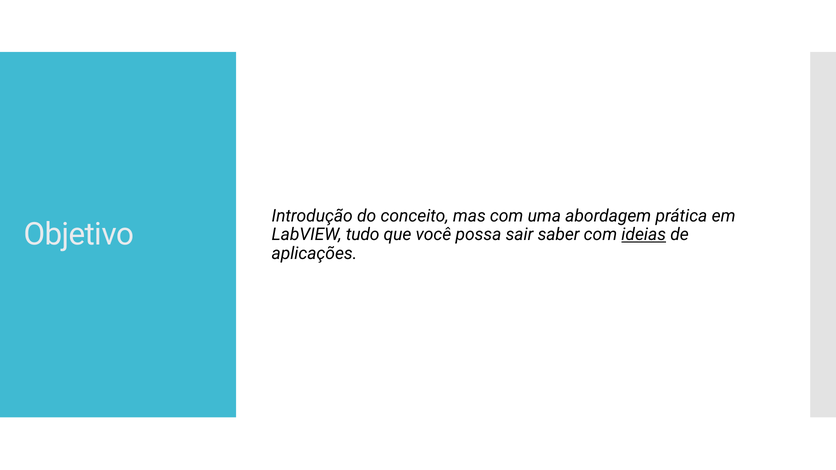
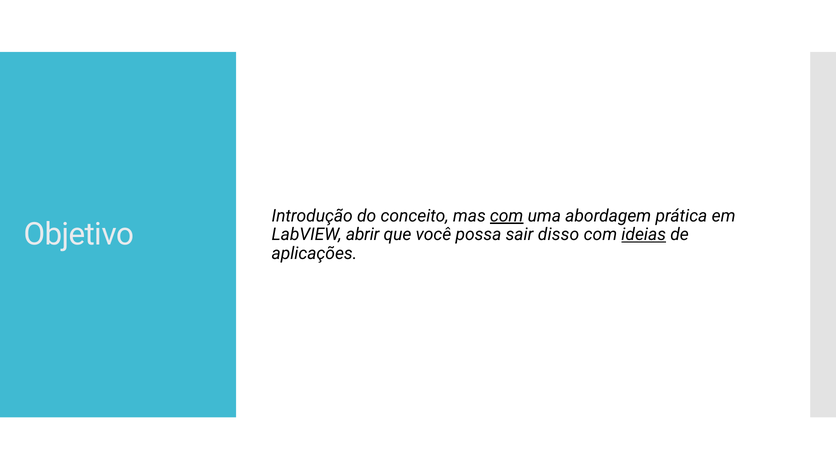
com underline: none -> present (507, 216)
tudo: tudo -> abrir (363, 235)
saber: saber -> disso (559, 235)
